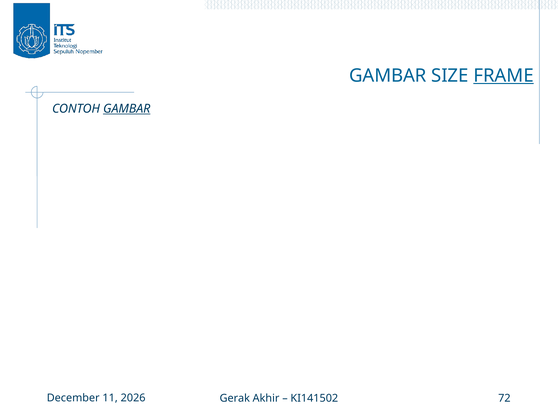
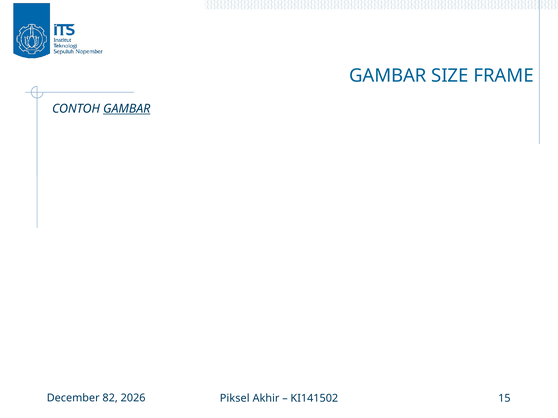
FRAME underline: present -> none (504, 76)
11: 11 -> 82 (110, 398)
Gerak: Gerak -> Piksel (235, 399)
72: 72 -> 15 (504, 399)
